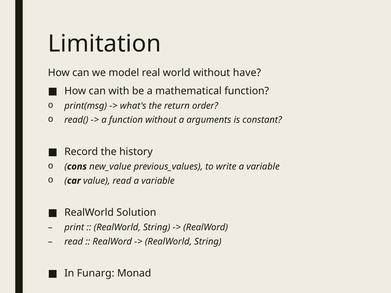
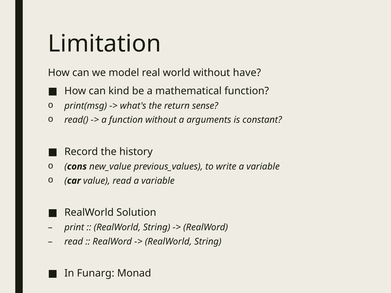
with: with -> kind (119, 91)
order: order -> sense (205, 106)
